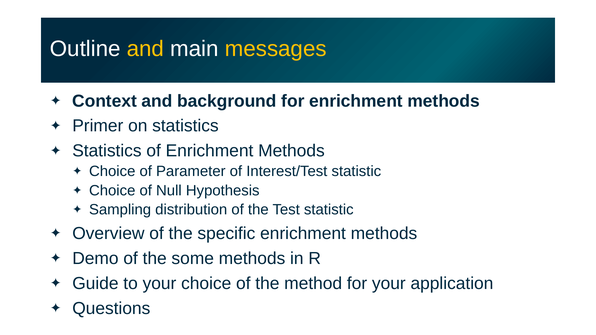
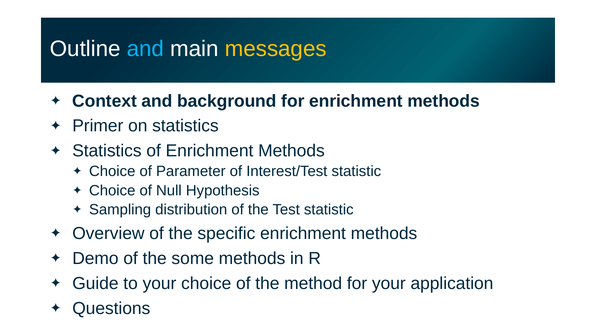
and colour: yellow -> light blue (145, 49)
